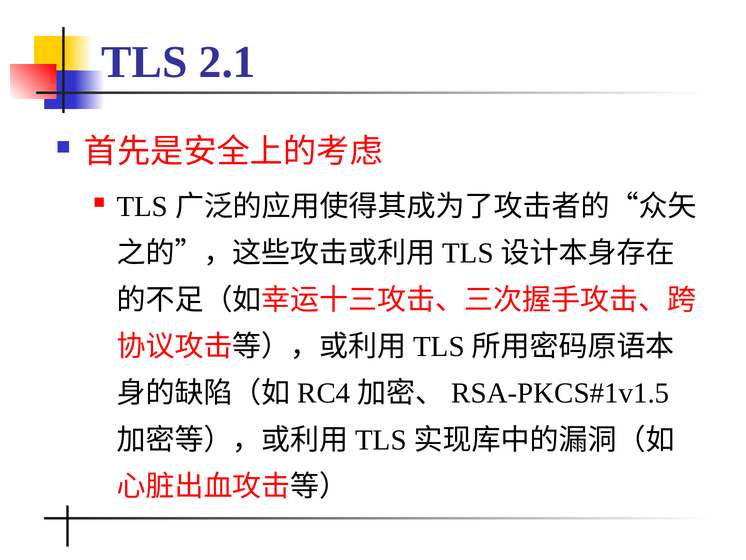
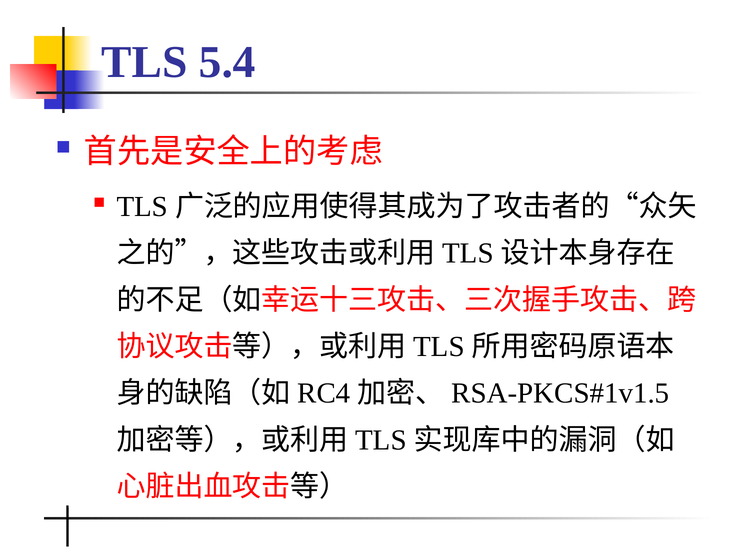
2.1: 2.1 -> 5.4 (227, 62)
